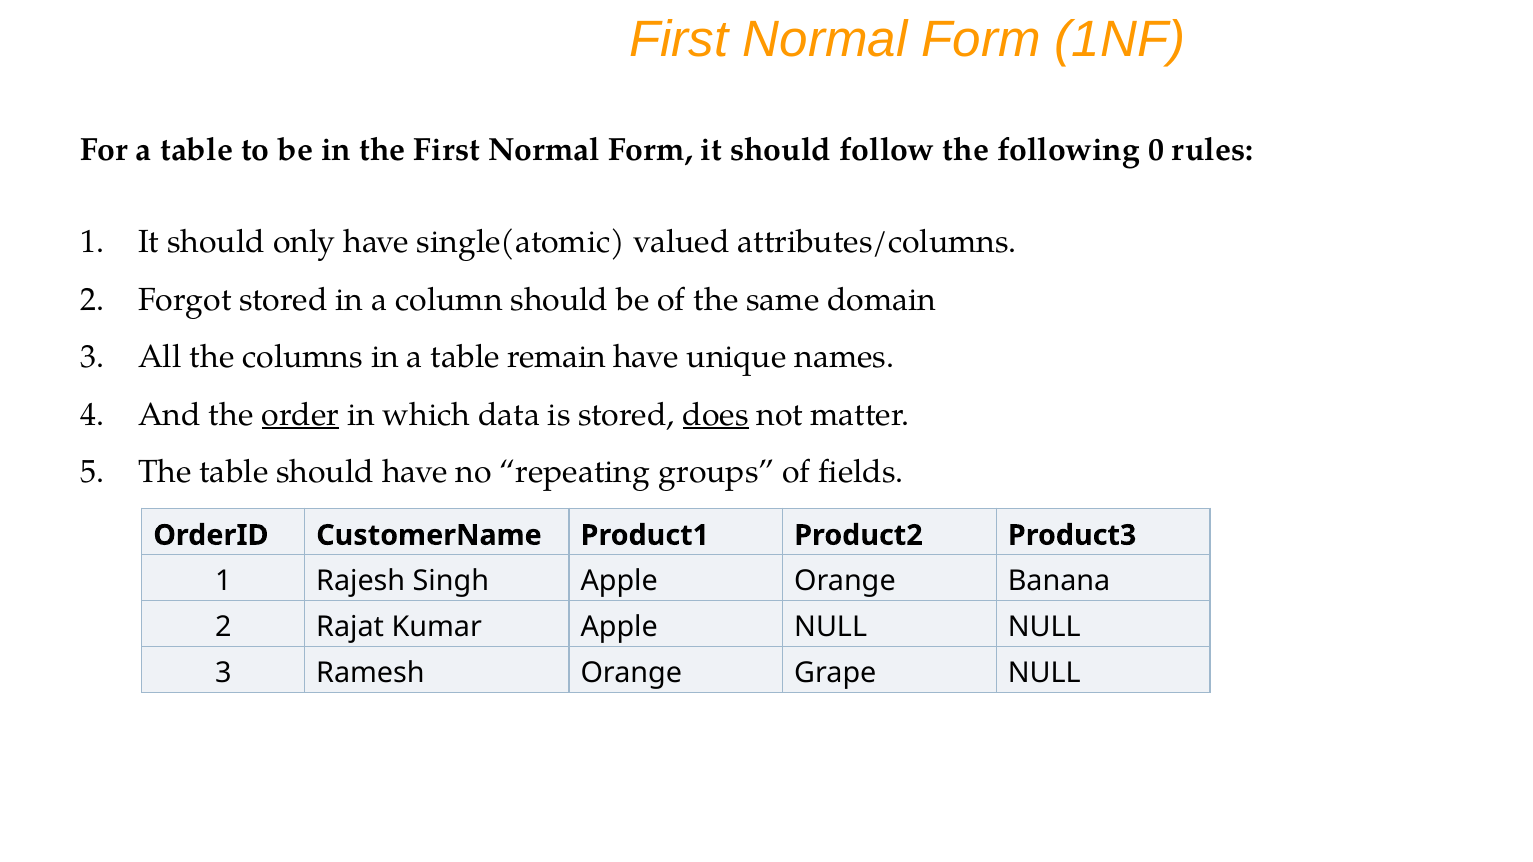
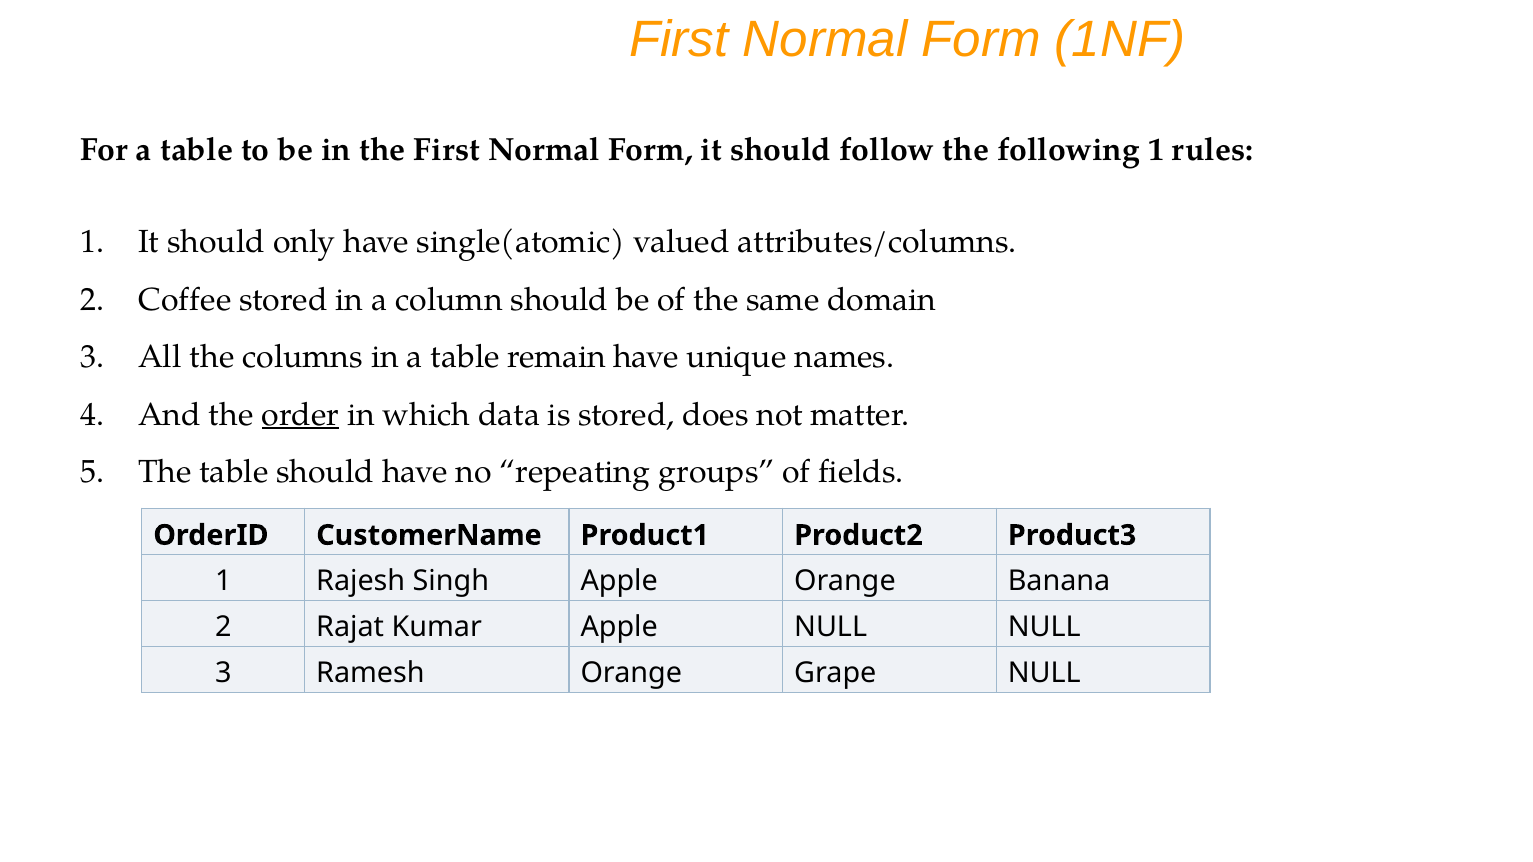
following 0: 0 -> 1 (1156, 150)
Forgot: Forgot -> Coffee (185, 300)
does underline: present -> none (716, 415)
